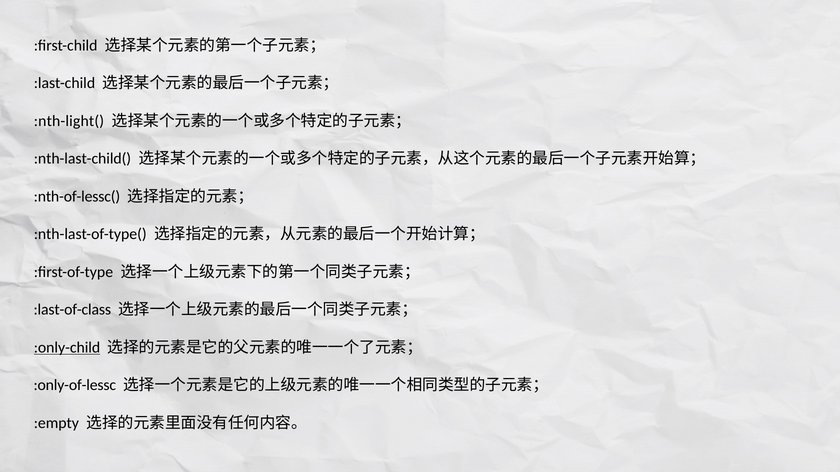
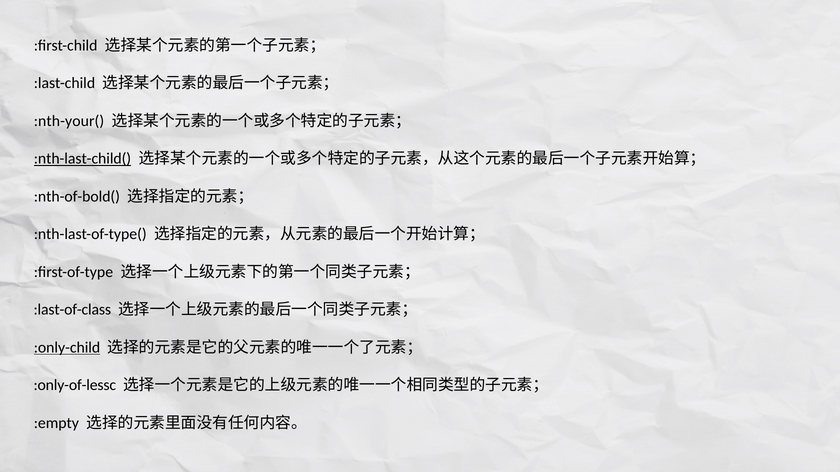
:nth-light(: :nth-light( -> :nth-your( (69, 121)
:nth-last-child( underline: none -> present (82, 159)
:nth-of-lessc(: :nth-of-lessc( -> :nth-of-bold( (77, 197)
